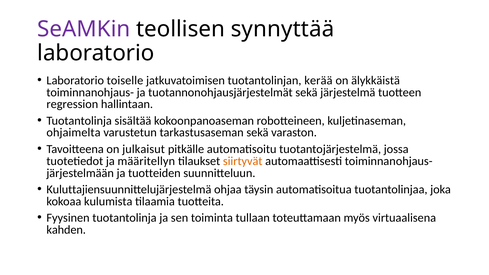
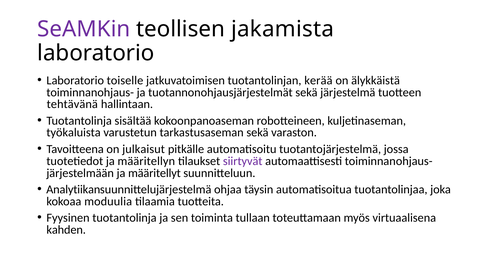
synnyttää: synnyttää -> jakamista (283, 29)
regression: regression -> tehtävänä (72, 104)
ohjaimelta: ohjaimelta -> työkaluista (74, 133)
siirtyvät colour: orange -> purple (243, 161)
tuotteiden: tuotteiden -> määritellyt (154, 173)
Kuluttajien: Kuluttajien -> Analytiikan (73, 190)
kulumista: kulumista -> moduulia (108, 201)
